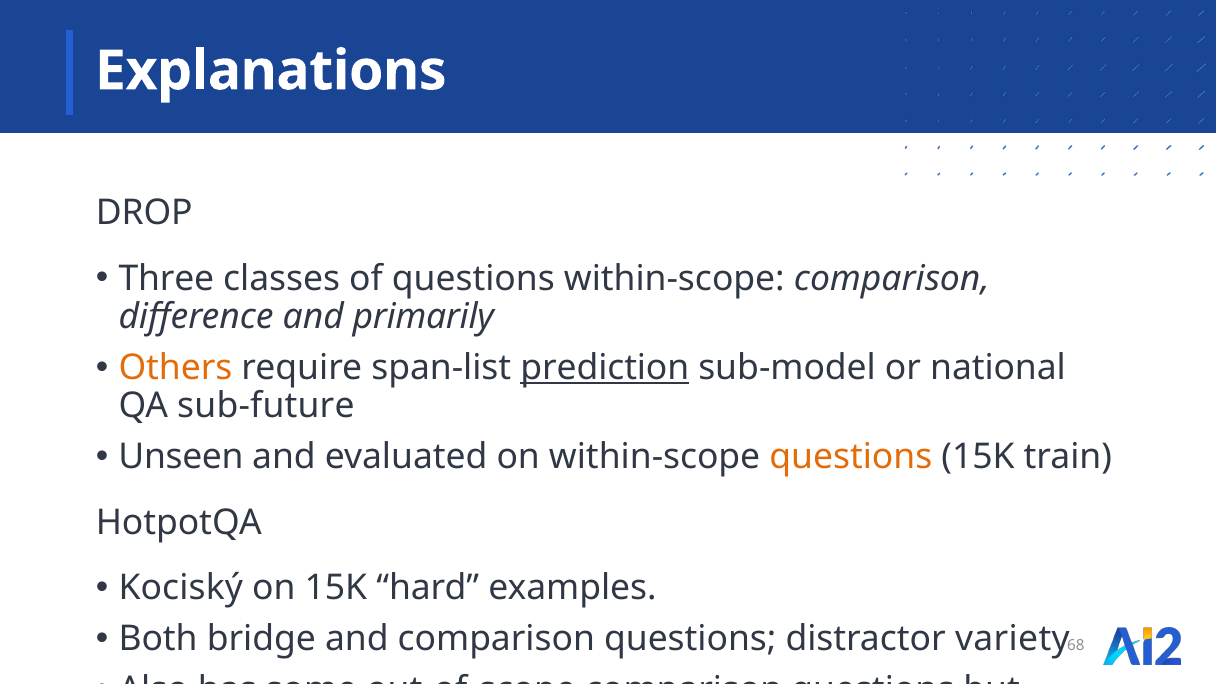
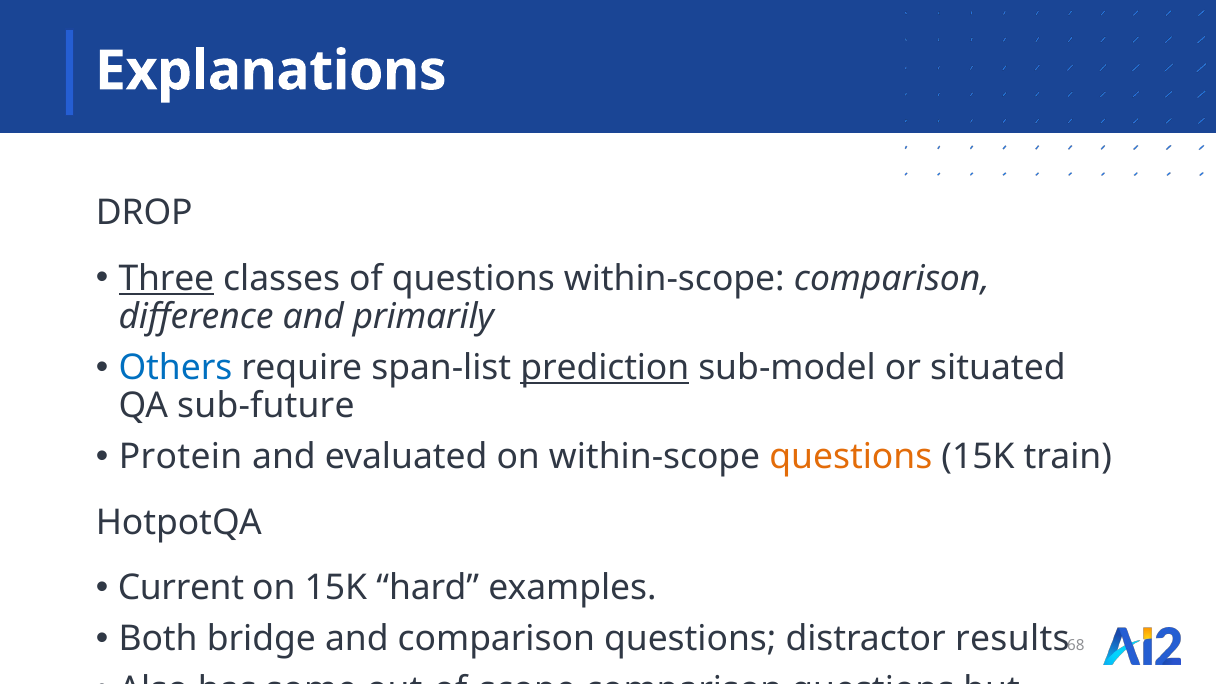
Three underline: none -> present (166, 279)
Others colour: orange -> blue (175, 368)
national: national -> situated (998, 368)
Unseen: Unseen -> Protein (181, 457)
Kociský: Kociský -> Current (181, 588)
variety: variety -> results (1012, 639)
